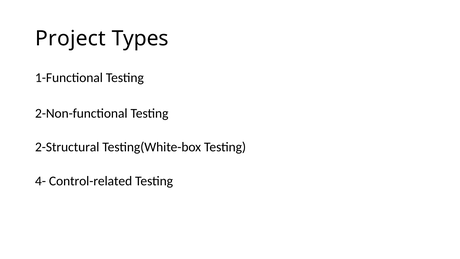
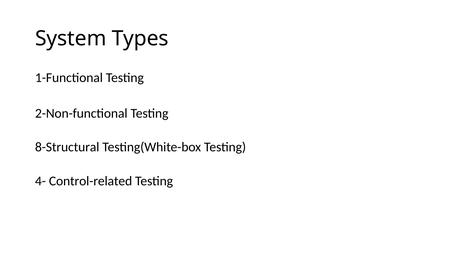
Project: Project -> System (71, 39)
2-Structural: 2-Structural -> 8-Structural (67, 147)
